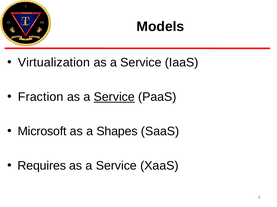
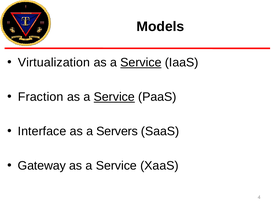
Service underline: none -> present (141, 63)
Microsoft: Microsoft -> Interface (42, 132)
Shapes: Shapes -> Servers (117, 132)
Requires: Requires -> Gateway (42, 166)
